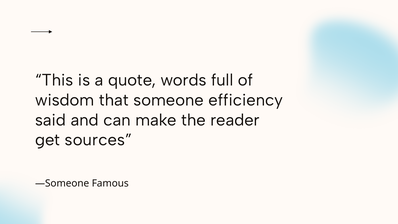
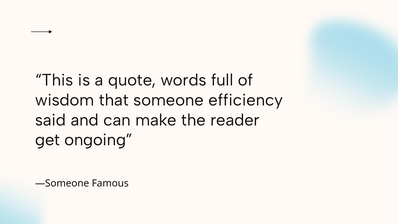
sources: sources -> ongoing (99, 140)
